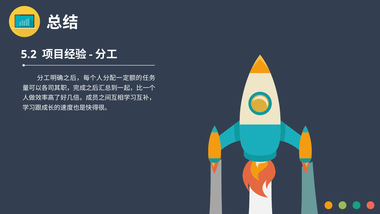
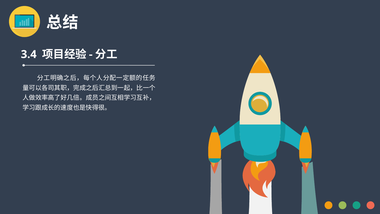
5.2: 5.2 -> 3.4 (29, 54)
